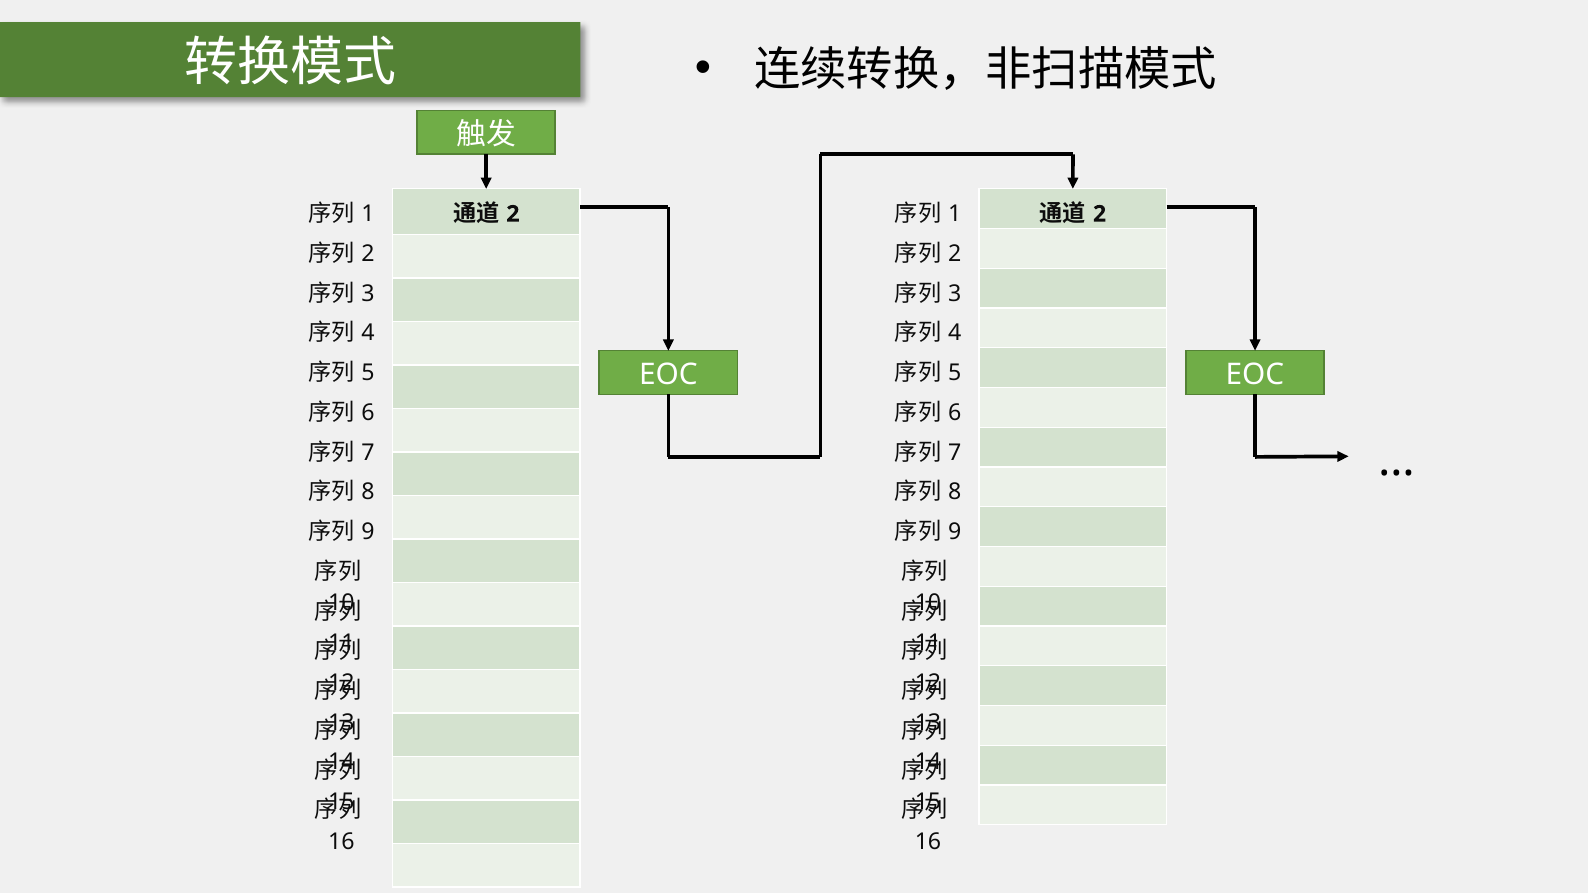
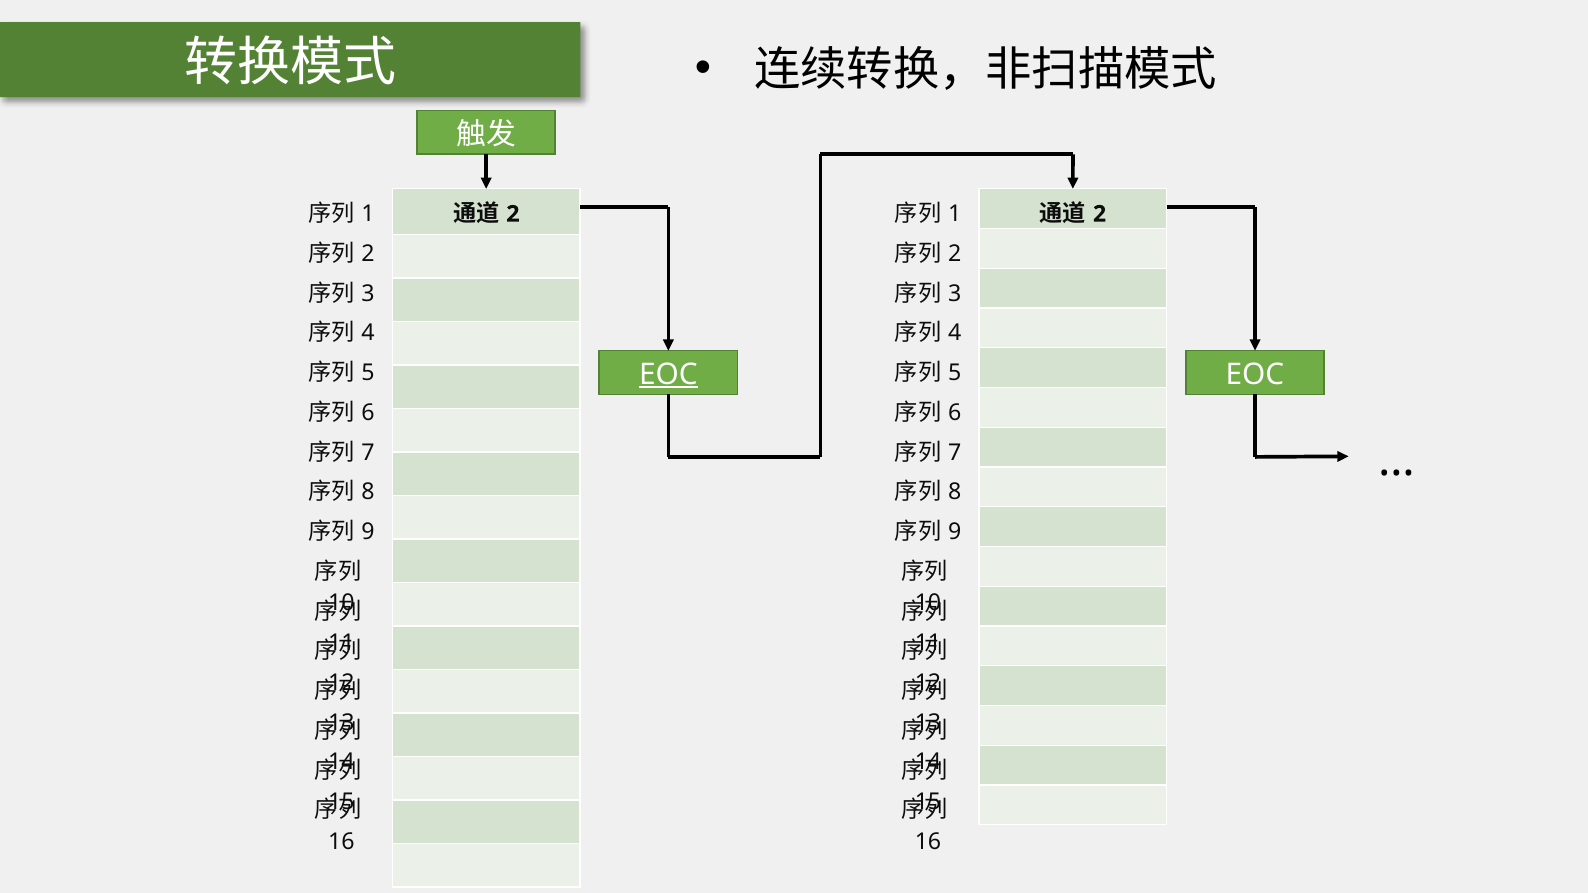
EOC underline: none -> present (668, 375)
